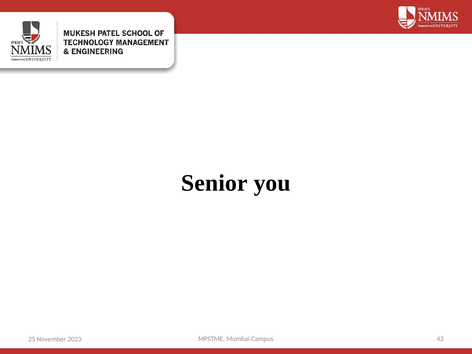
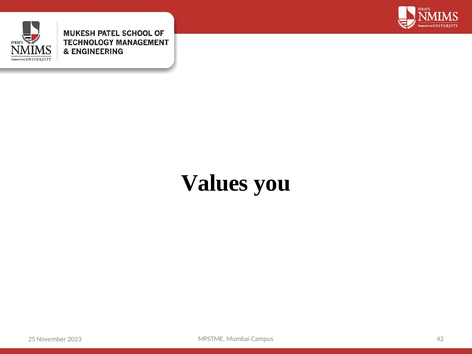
Senior: Senior -> Values (215, 183)
